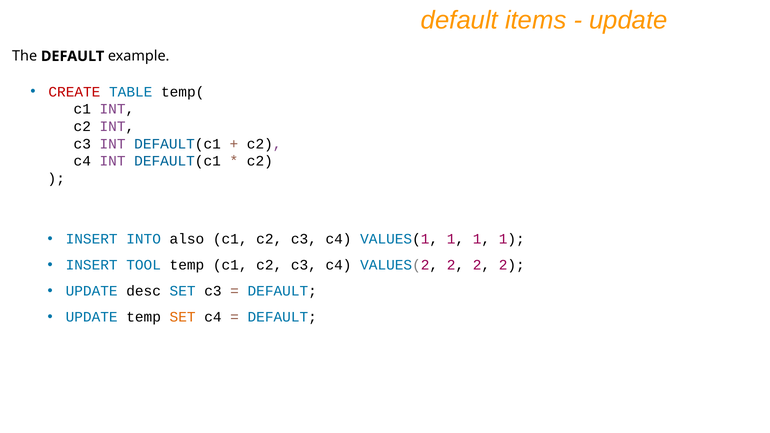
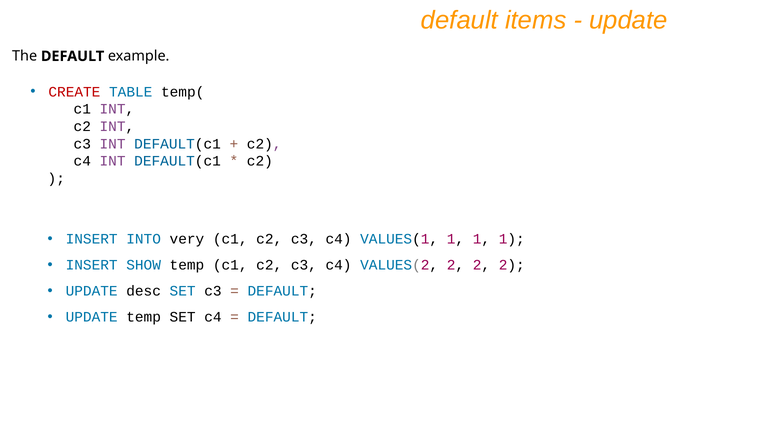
also: also -> very (187, 239)
TOOL: TOOL -> SHOW (144, 265)
SET colour: orange -> black (183, 317)
